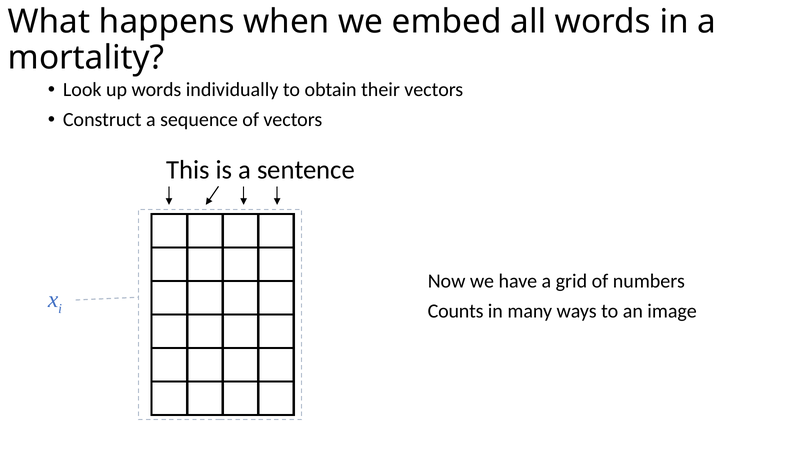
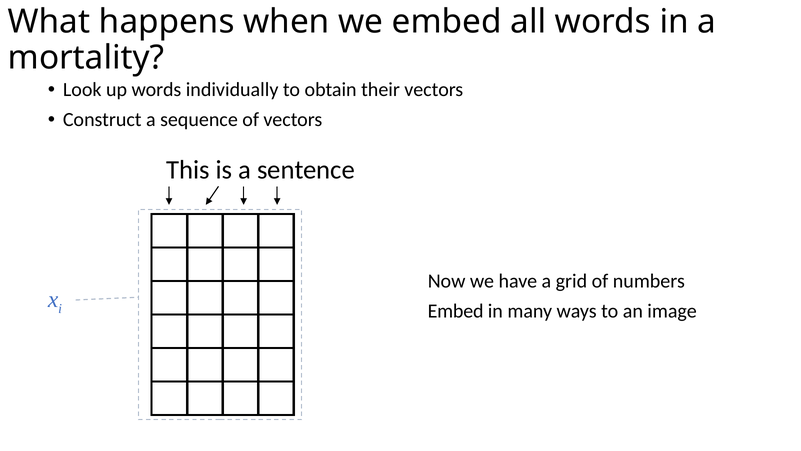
Counts: Counts -> Embed (456, 311)
